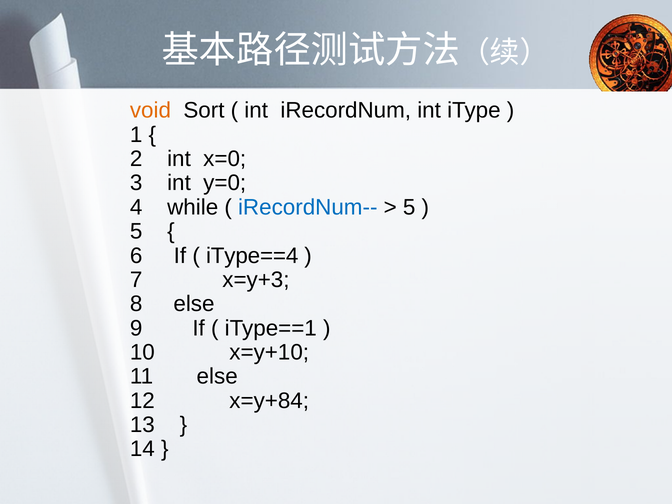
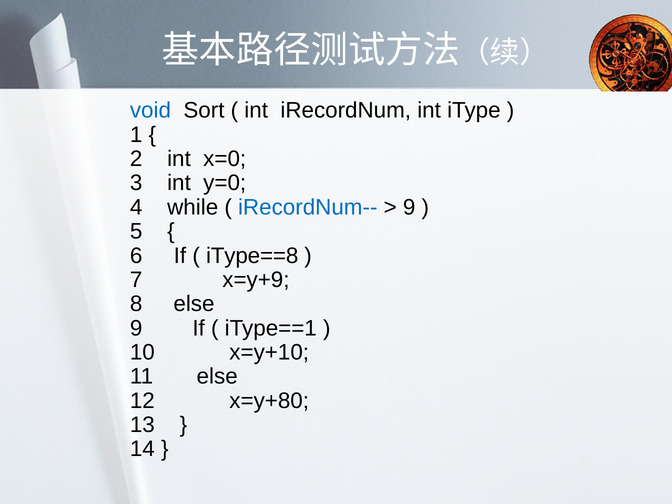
void colour: orange -> blue (150, 111)
5: 5 -> 9 (409, 207)
iType==4: iType==4 -> iType==8 (252, 256)
x=y+3: x=y+3 -> x=y+9 (256, 280)
x=y+84: x=y+84 -> x=y+80 (269, 401)
